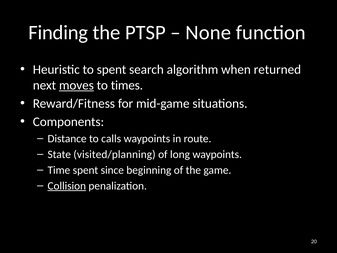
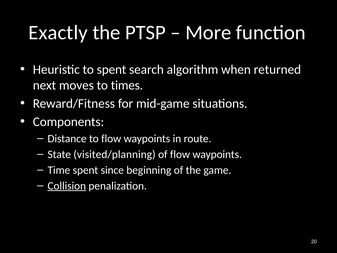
Finding: Finding -> Exactly (58, 33)
None: None -> More (208, 33)
moves underline: present -> none (76, 85)
to calls: calls -> flow (111, 138)
of long: long -> flow (180, 154)
